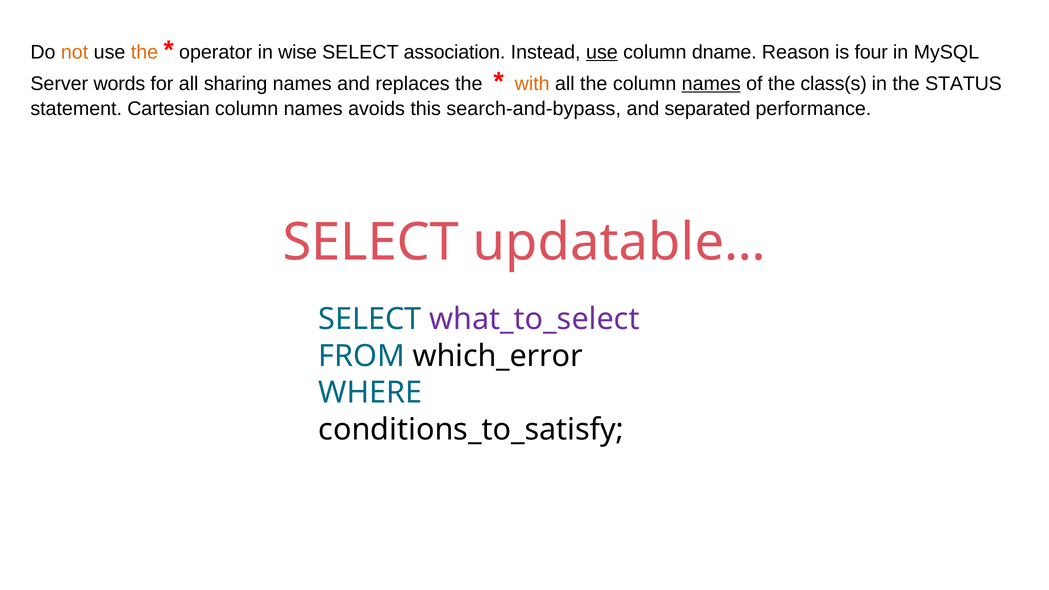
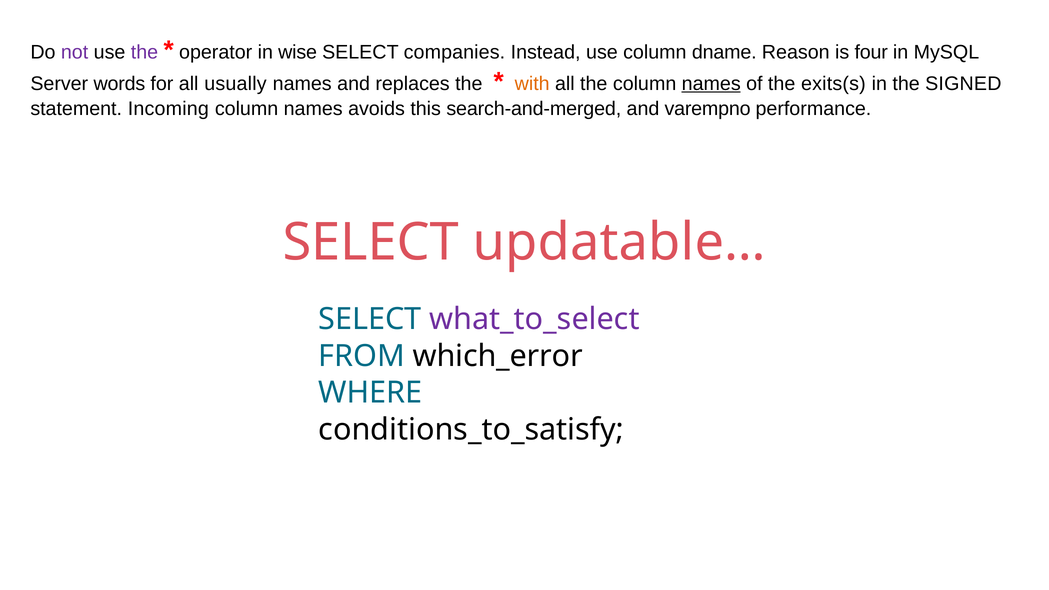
not colour: orange -> purple (75, 52)
the colour: orange -> purple (144, 52)
association: association -> companies (454, 52)
use underline: present -> none (602, 52)
sharing: sharing -> usually (235, 84)
class(s: class(s -> exits(s (833, 84)
STATUS: STATUS -> SIGNED (963, 84)
Cartesian: Cartesian -> Incoming (168, 109)
search-and-bypass: search-and-bypass -> search-and-merged (534, 109)
separated: separated -> varempno (708, 109)
